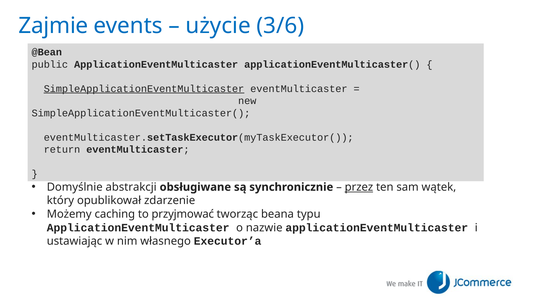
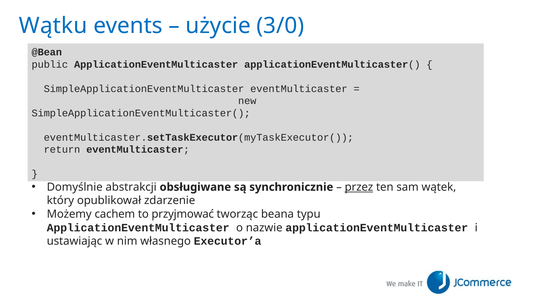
Zajmie: Zajmie -> Wątku (53, 26)
3/6: 3/6 -> 3/0 (280, 26)
SimpleApplicationEventMulticaster underline: present -> none (144, 89)
caching: caching -> cachem (115, 214)
